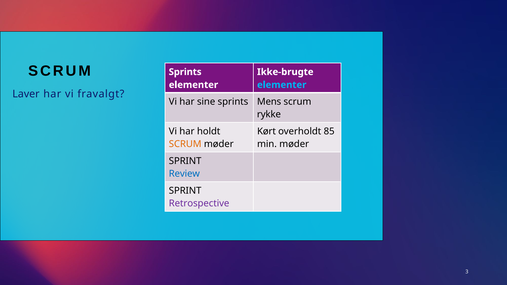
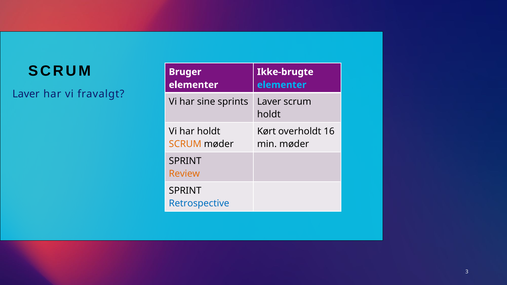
Sprints: Sprints -> Bruger (185, 72)
sprints Mens: Mens -> Laver (269, 102)
rykke: rykke -> holdt (269, 115)
85: 85 -> 16 (329, 131)
Review colour: blue -> orange (184, 174)
Retrospective colour: purple -> blue (199, 204)
